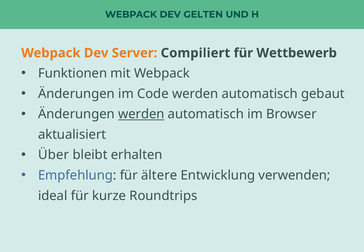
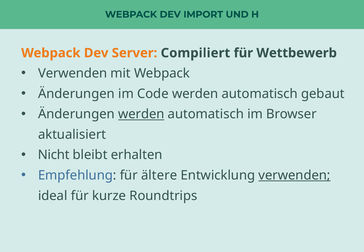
GELTEN: GELTEN -> IMPORT (203, 14)
Funktionen: Funktionen -> Verwenden (73, 73)
Über: Über -> Nicht (54, 155)
verwenden underline: none -> present (294, 175)
